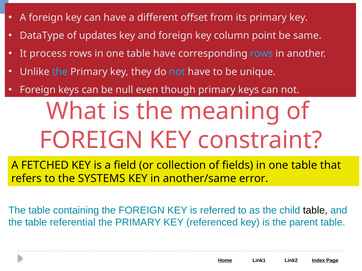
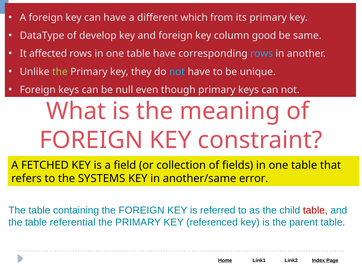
offset: offset -> which (194, 18)
updates: updates -> develop (98, 36)
point: point -> good (264, 36)
process: process -> affected (48, 54)
the colour: light blue -> light green (60, 72)
table colour: black -> red (315, 211)
